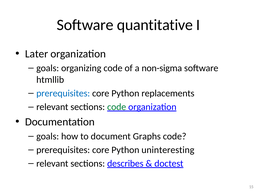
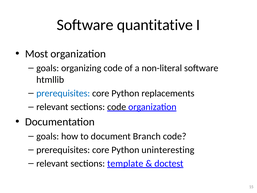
Later: Later -> Most (37, 54)
non-sigma: non-sigma -> non-literal (162, 68)
code colour: green -> black (117, 107)
Graphs: Graphs -> Branch (147, 136)
describes: describes -> template (125, 163)
